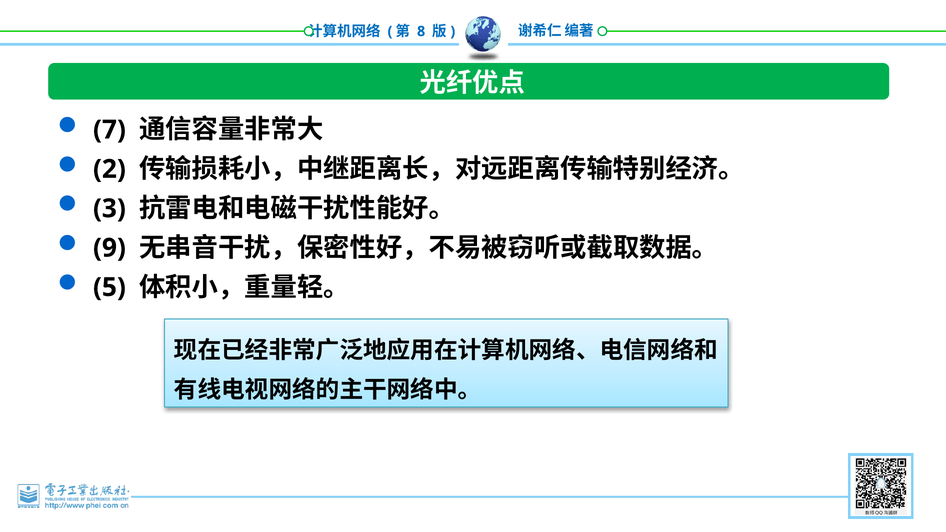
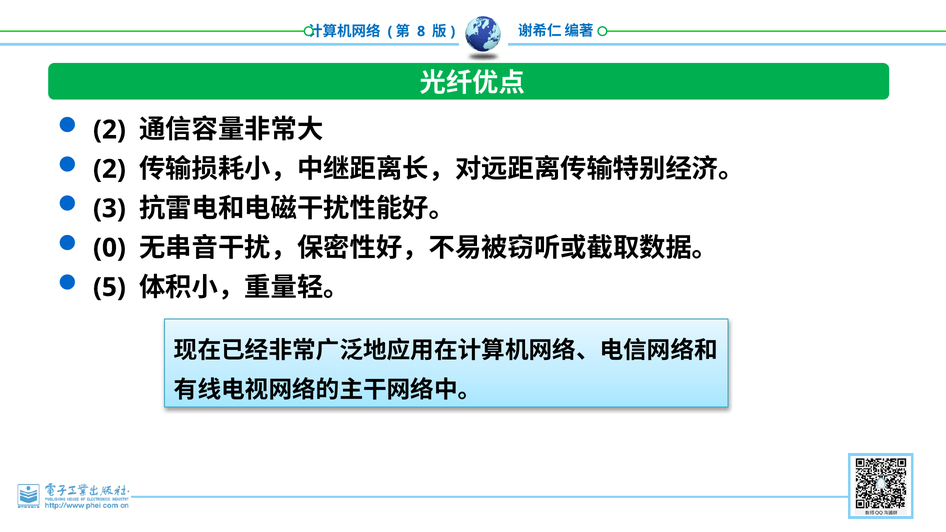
7: 7 -> 2 (109, 130)
9: 9 -> 0 (109, 248)
